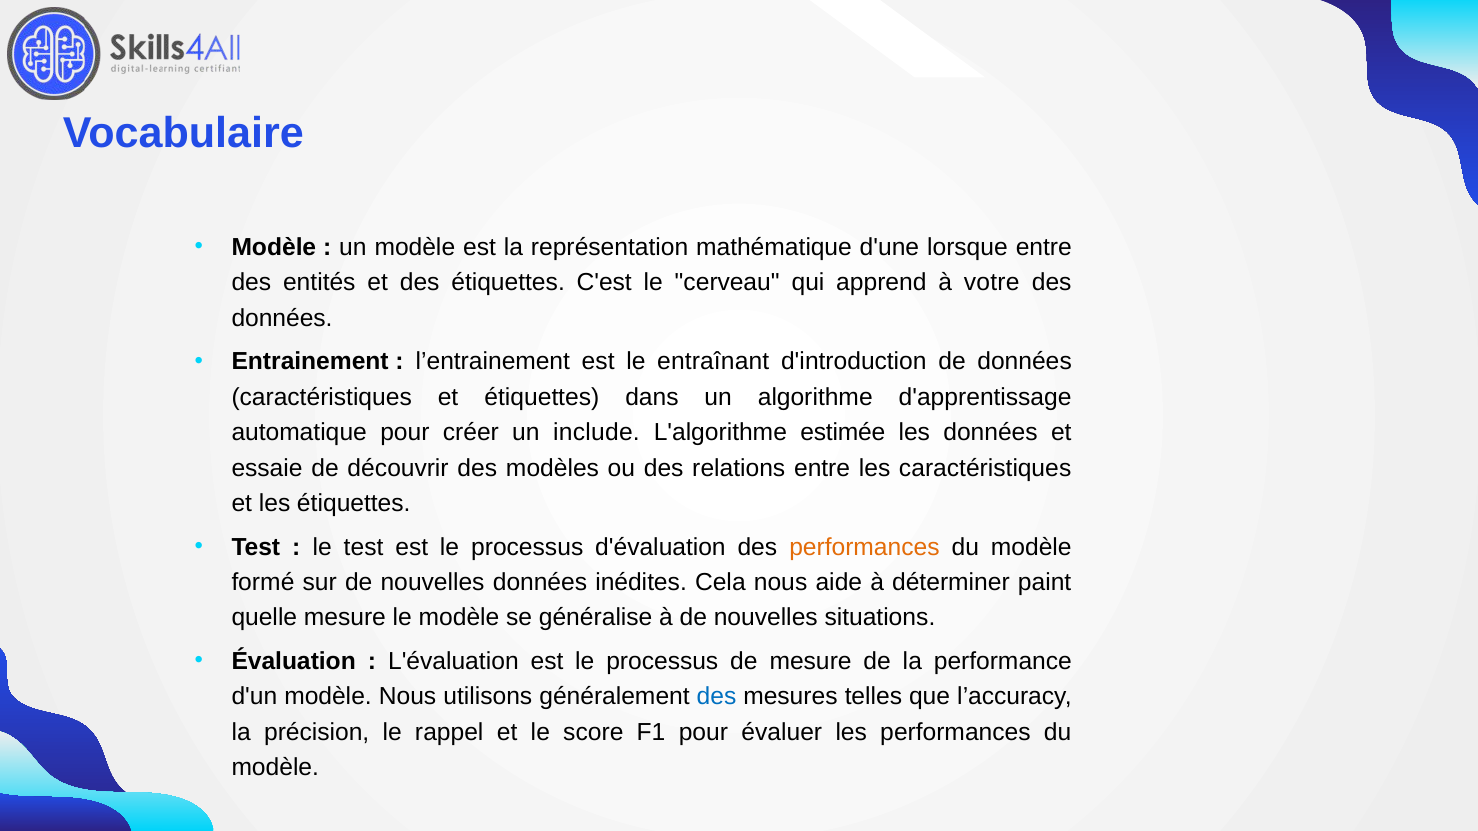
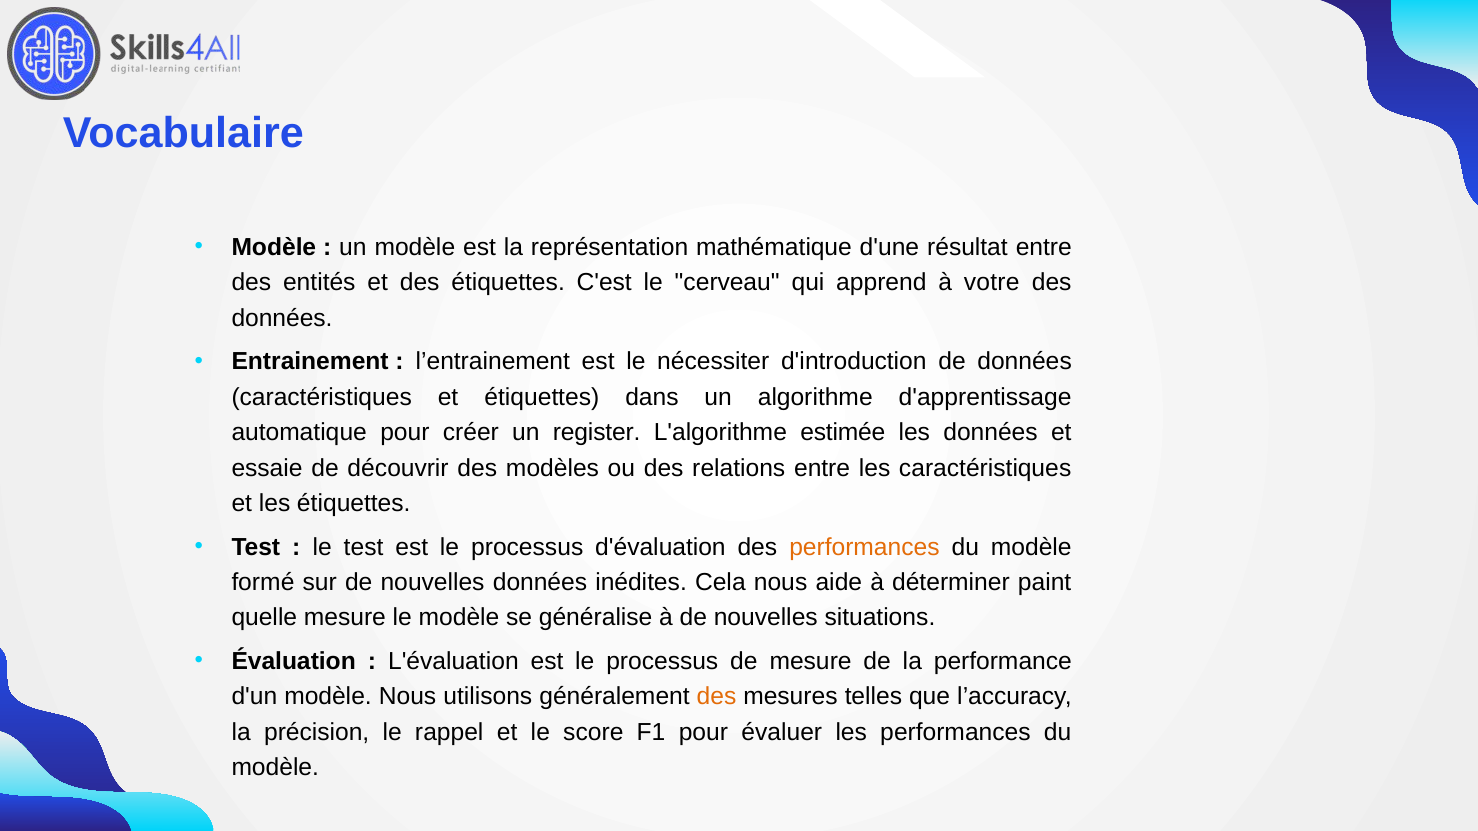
lorsque: lorsque -> résultat (967, 247)
entraînant: entraînant -> nécessiter (713, 362)
include: include -> register (597, 433)
des colour: blue -> orange (716, 697)
